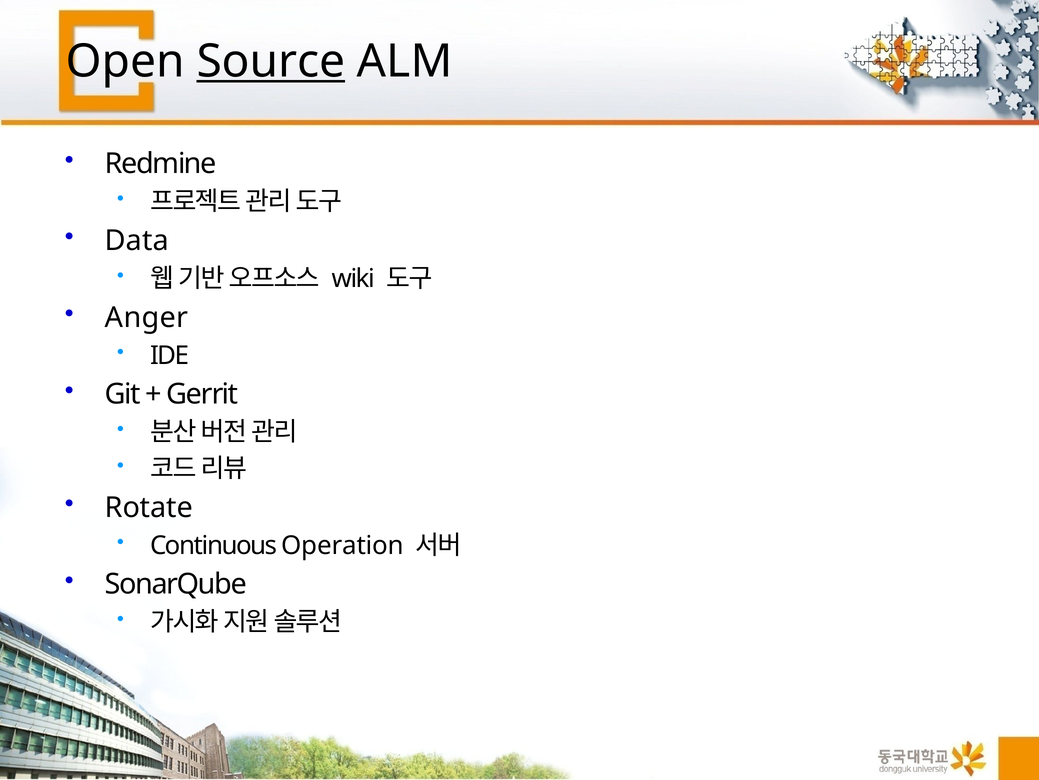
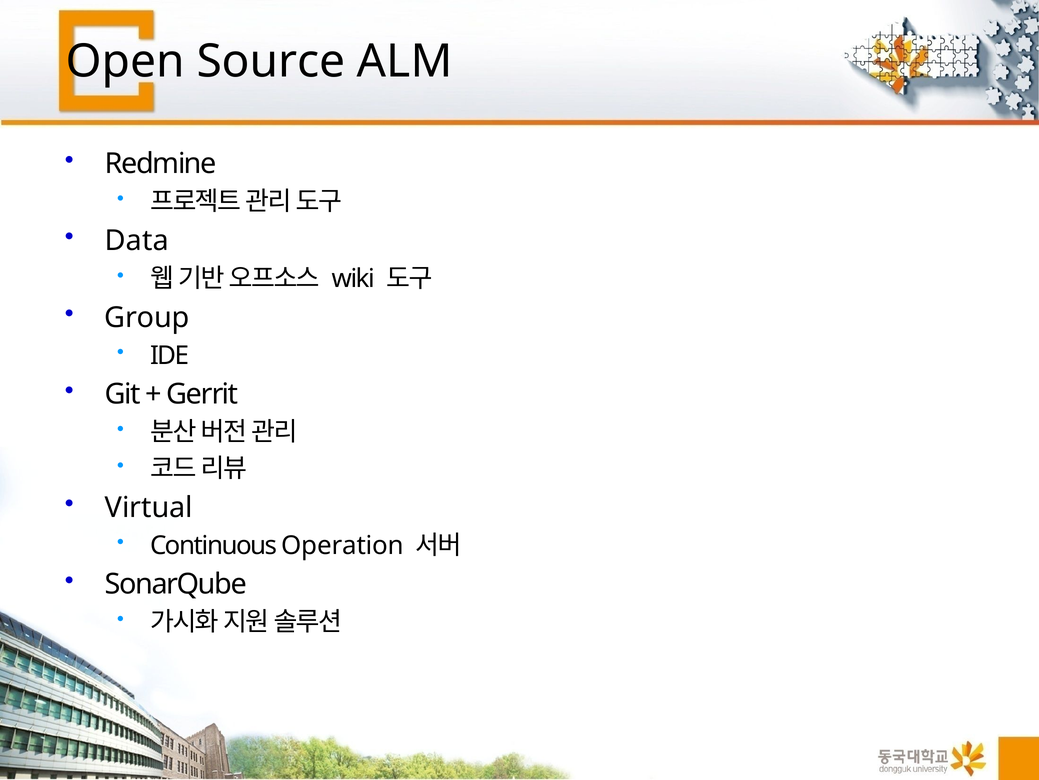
Source underline: present -> none (271, 61)
Anger: Anger -> Group (147, 317)
Rotate: Rotate -> Virtual (149, 507)
